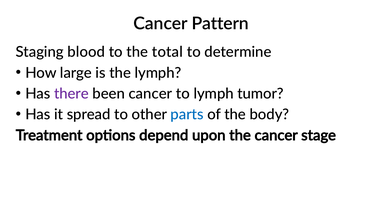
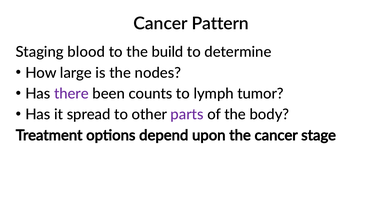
total: total -> build (168, 52)
the lymph: lymph -> nodes (158, 73)
been cancer: cancer -> counts (150, 94)
parts colour: blue -> purple (187, 115)
